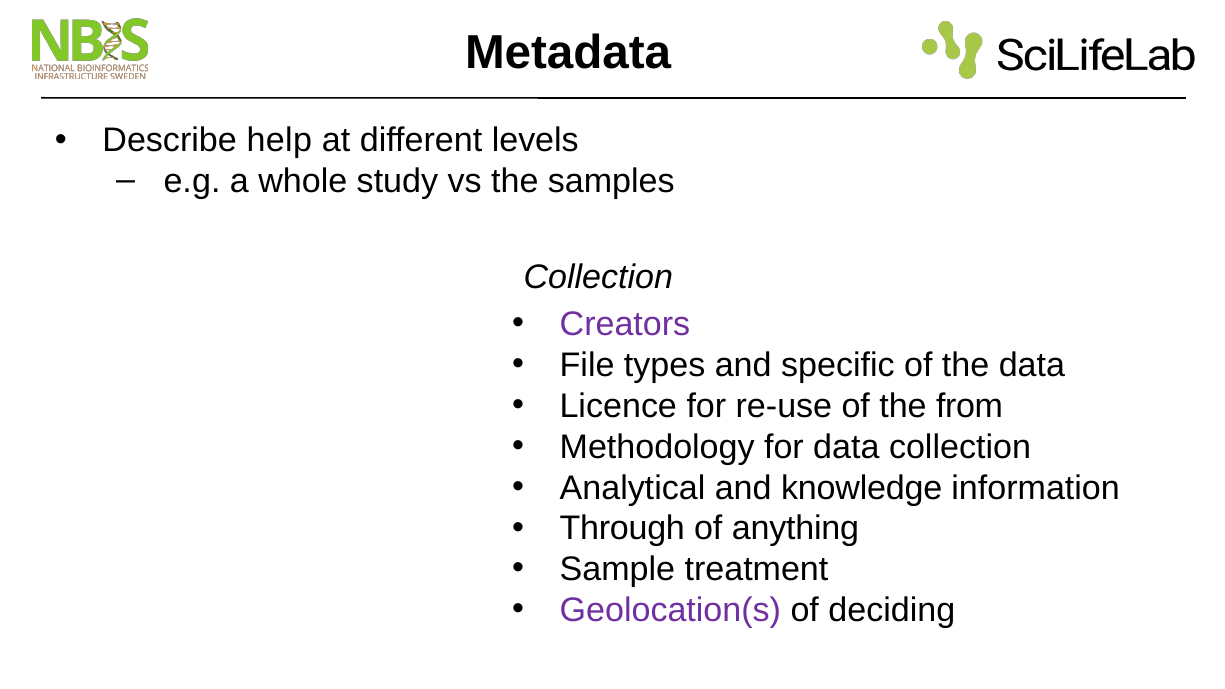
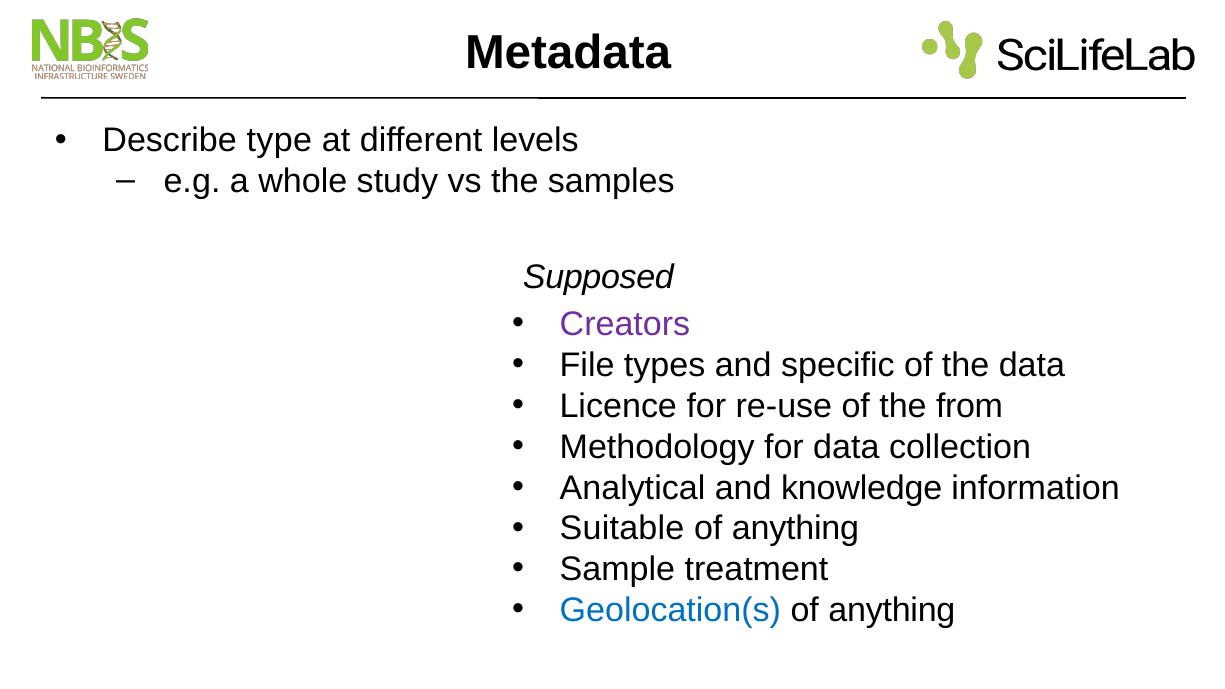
help: help -> type (279, 141)
Collection: Collection -> Supposed (598, 277)
Through: Through -> Suitable (622, 529)
Geolocation(s colour: purple -> blue (670, 611)
deciding: deciding -> anything (892, 611)
